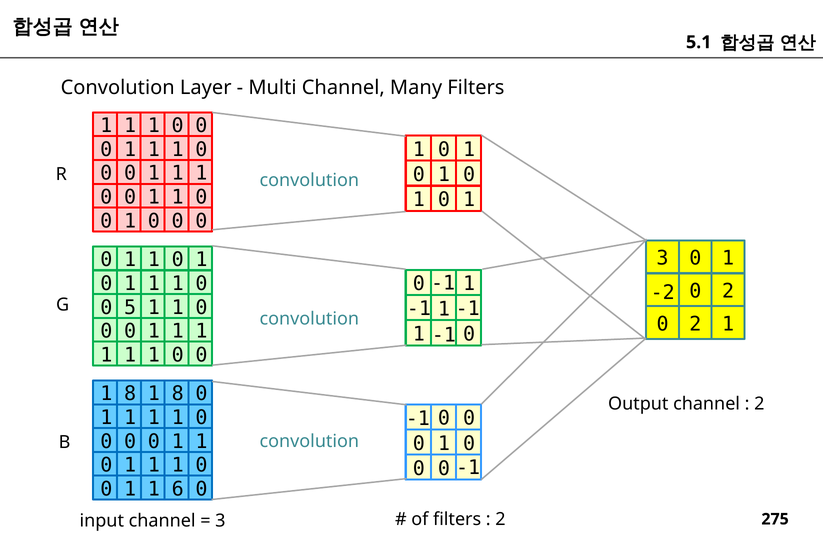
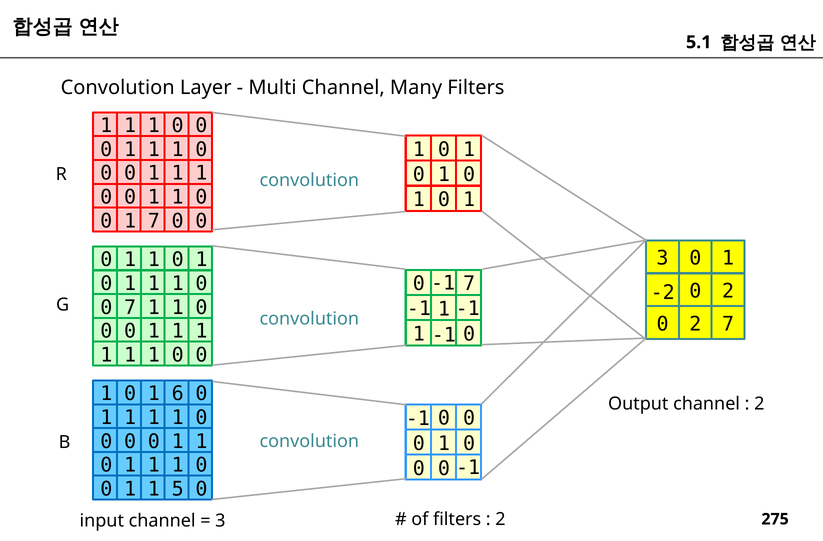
0: 0 -> 7 (154, 221)
1: 1 -> 7 (469, 284)
5: 5 -> 7 (130, 307)
2 1: 1 -> 7 (728, 324)
8: 8 -> 0 (130, 393)
8: 8 -> 6 (178, 393)
6: 6 -> 5 (178, 489)
